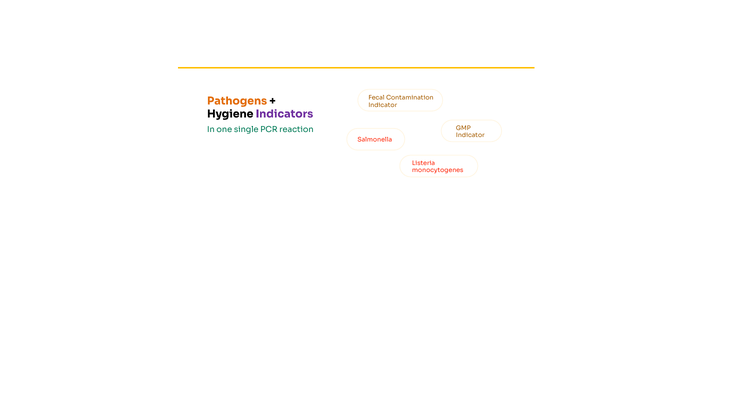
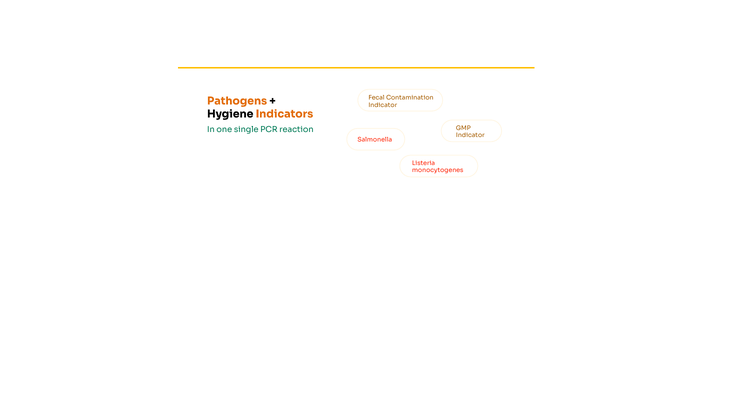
Indicators colour: purple -> orange (284, 114)
